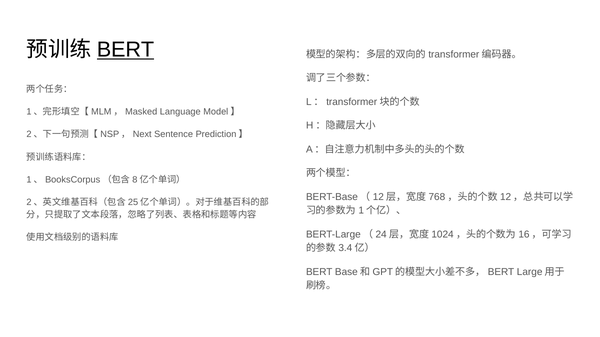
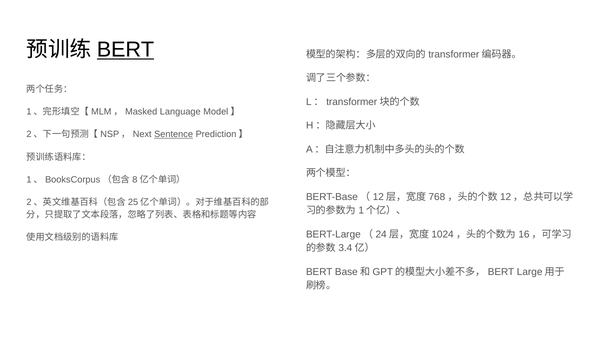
Sentence underline: none -> present (174, 135)
